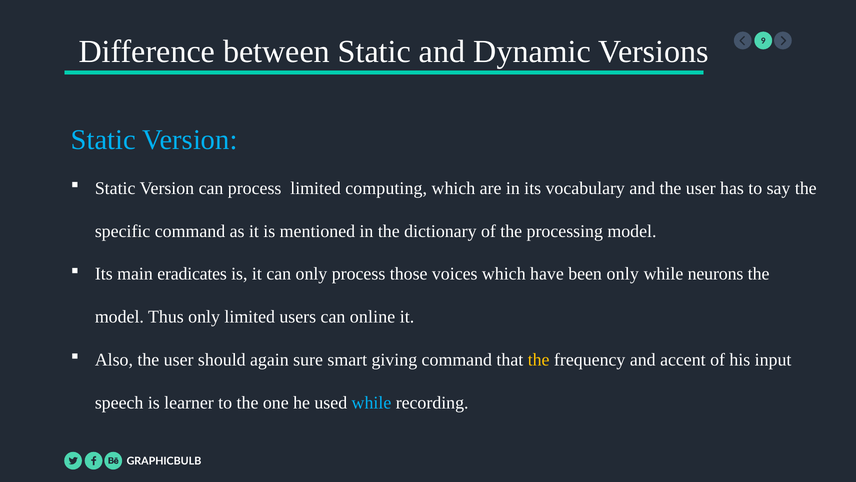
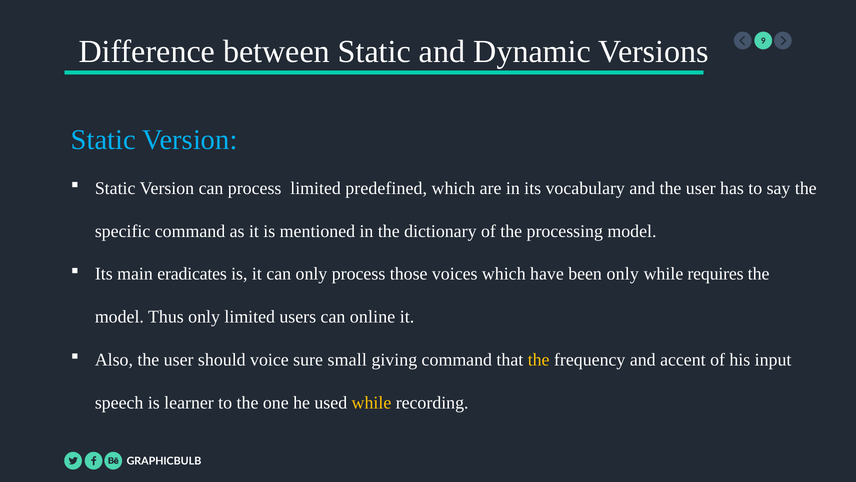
computing: computing -> predefined (386, 188)
neurons: neurons -> requires (716, 274)
again: again -> voice (269, 359)
smart: smart -> small (347, 359)
while colour: light blue -> yellow (371, 402)
